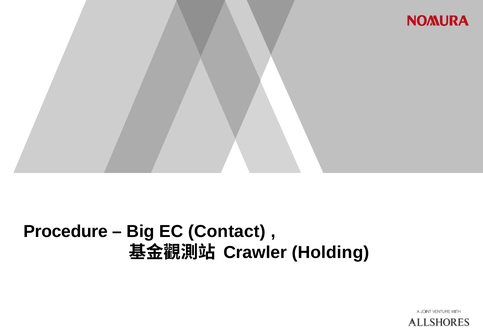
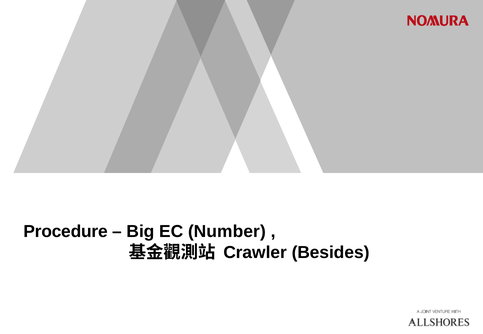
Contact: Contact -> Number (227, 232)
Holding: Holding -> Besides (331, 253)
